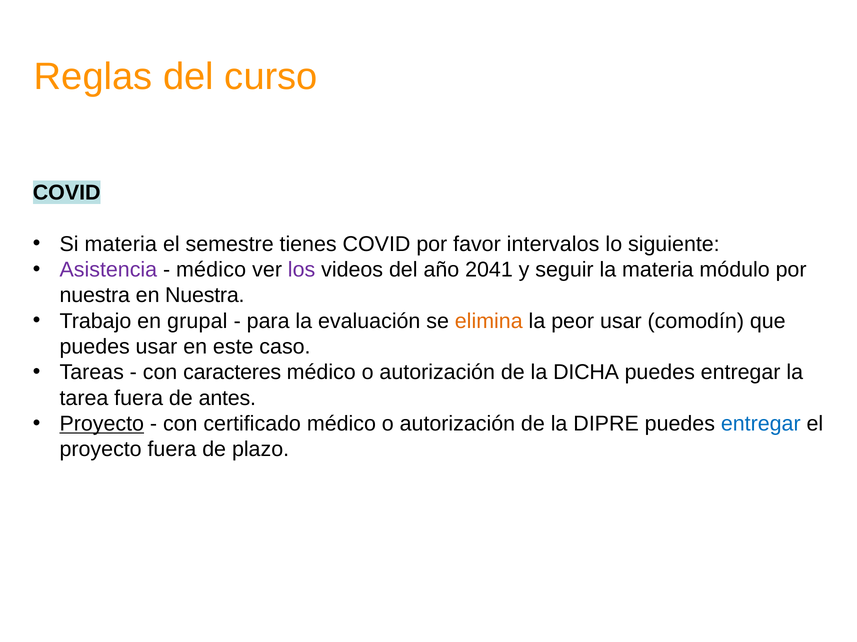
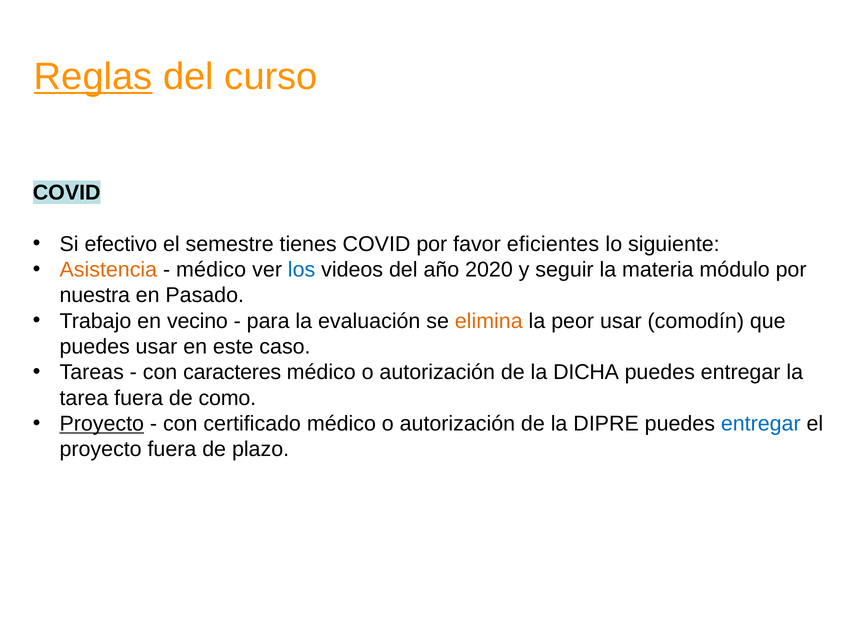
Reglas underline: none -> present (93, 77)
Si materia: materia -> efectivo (121, 244)
intervalos: intervalos -> eficientes (553, 244)
Asistencia colour: purple -> orange (108, 270)
los colour: purple -> blue (302, 270)
2041: 2041 -> 2020 (489, 270)
en Nuestra: Nuestra -> Pasado (205, 296)
grupal: grupal -> vecino (197, 321)
antes: antes -> como (227, 398)
